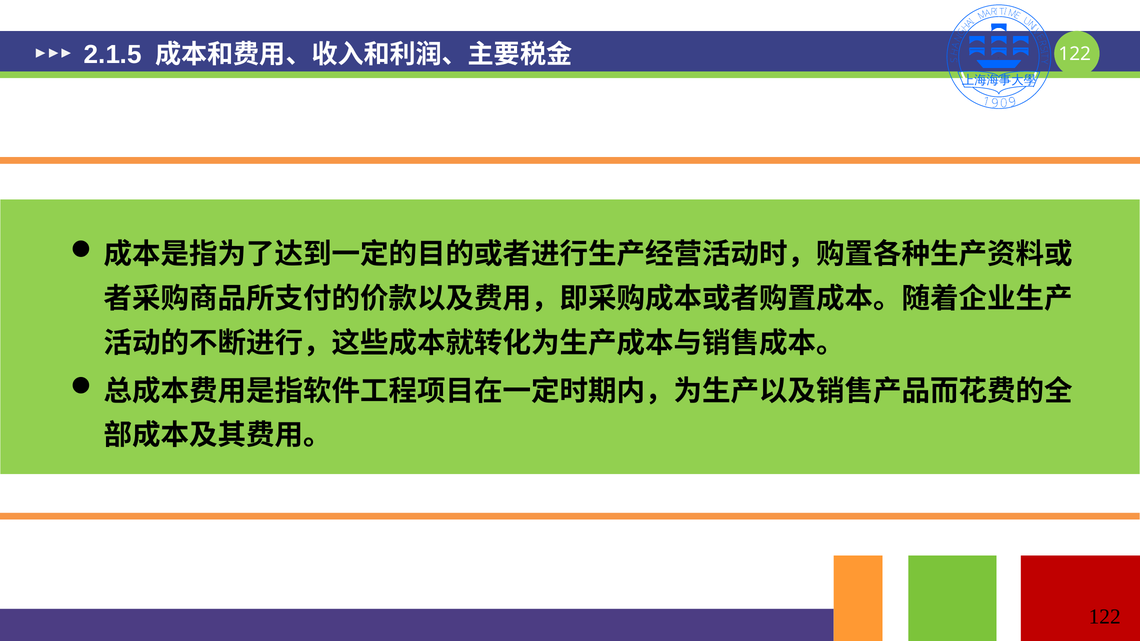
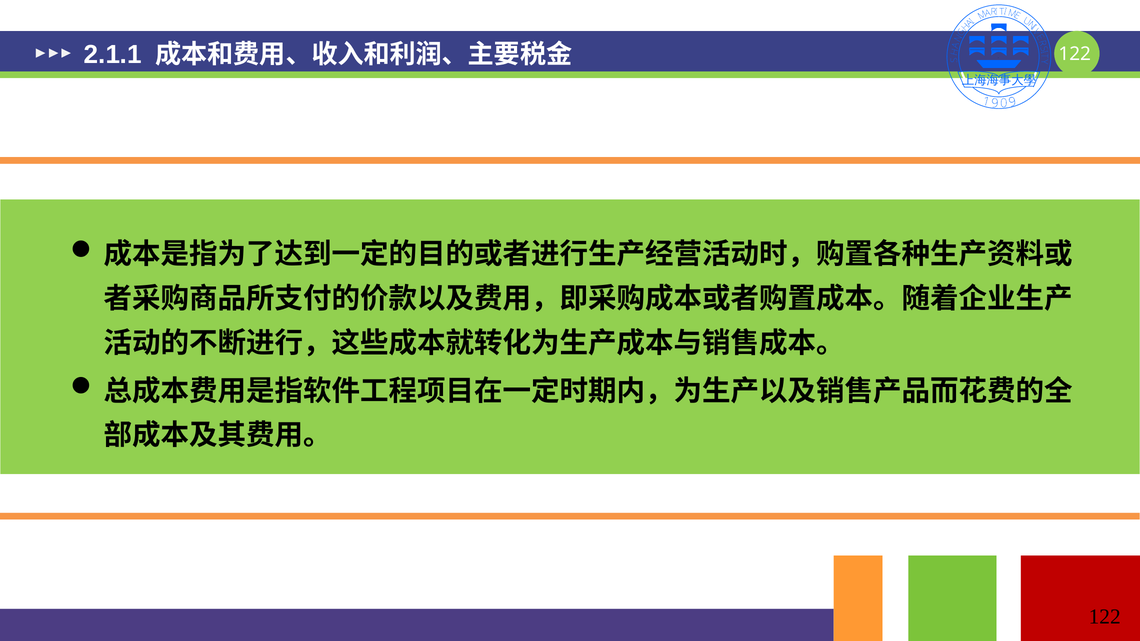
2.1.5: 2.1.5 -> 2.1.1 (113, 55)
